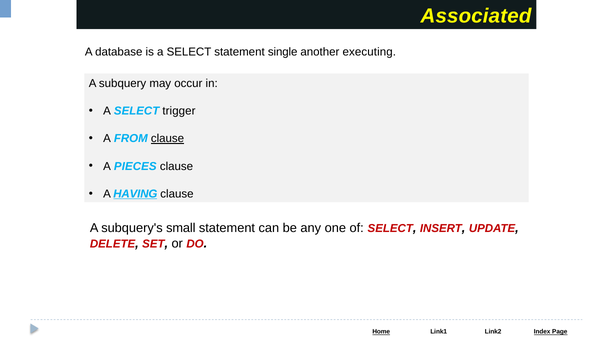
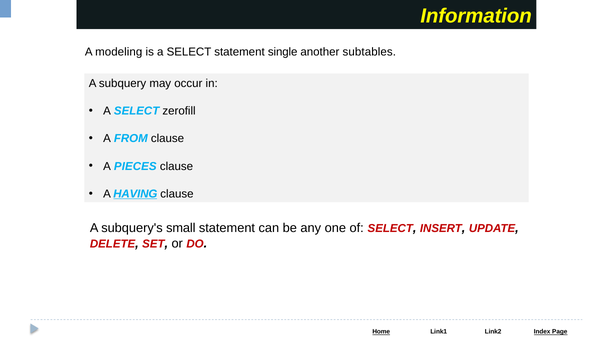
Associated: Associated -> Information (476, 16)
database: database -> modeling (119, 52)
executing: executing -> subtables (369, 52)
trigger: trigger -> zerofill (179, 111)
clause underline: present -> none (168, 139)
